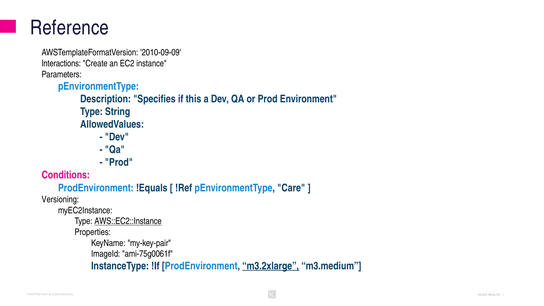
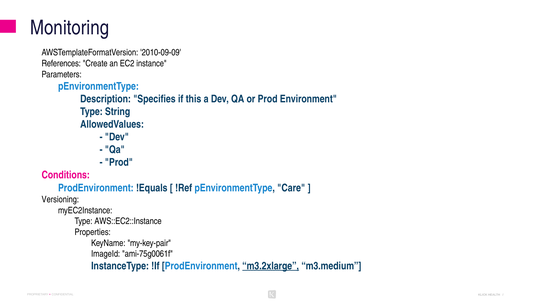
Reference: Reference -> Monitoring (70, 28)
Interactions: Interactions -> References (61, 63)
AWS::EC2::Instance underline: present -> none (128, 221)
